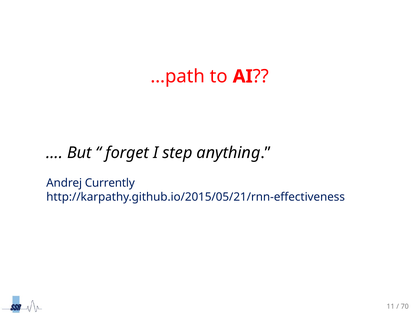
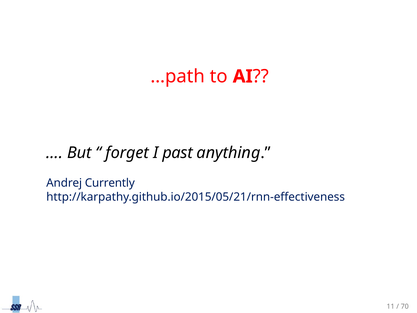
step: step -> past (178, 153)
